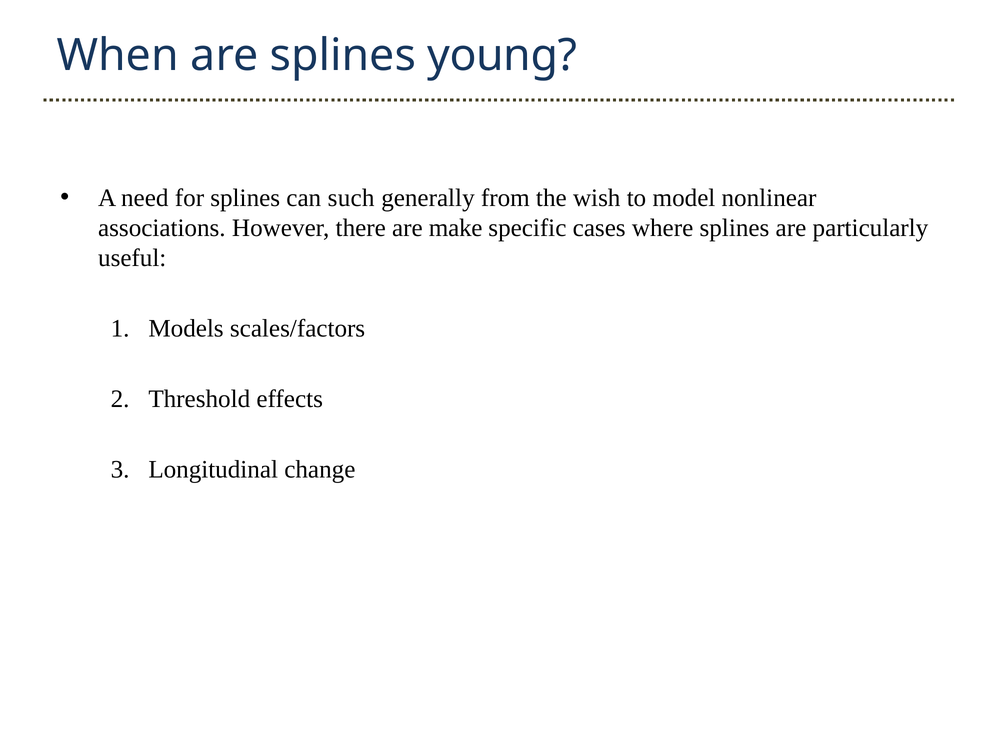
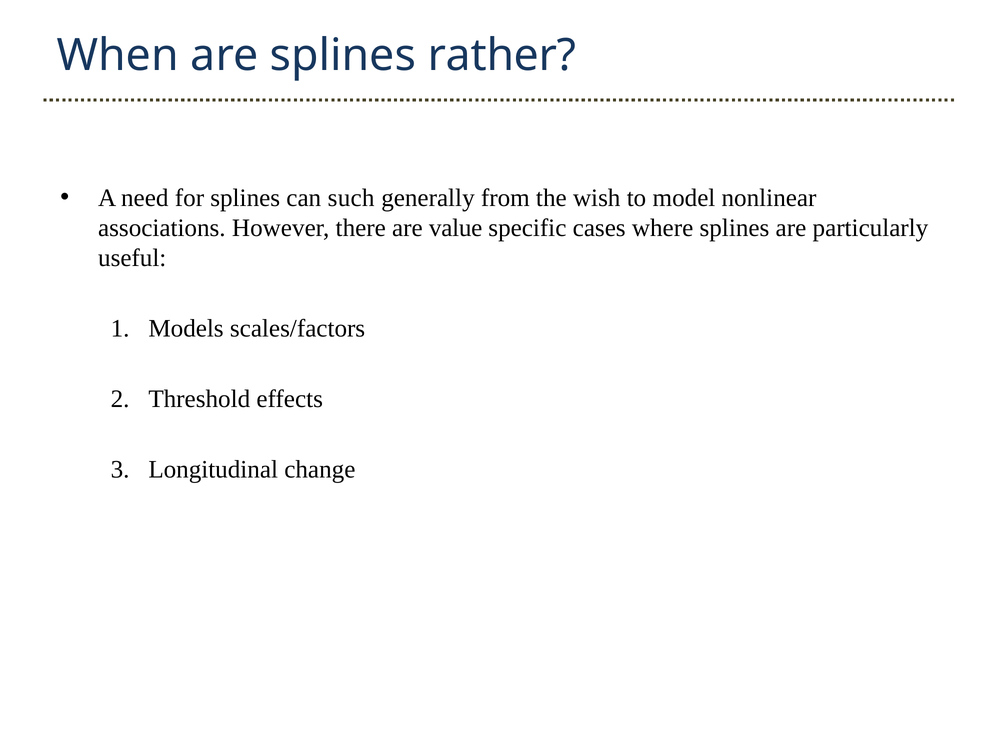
young: young -> rather (502, 56)
make: make -> value (456, 228)
